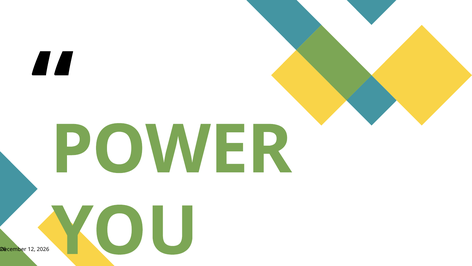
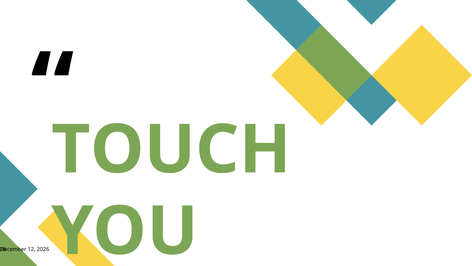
POWER: POWER -> TOUCH (171, 150)
